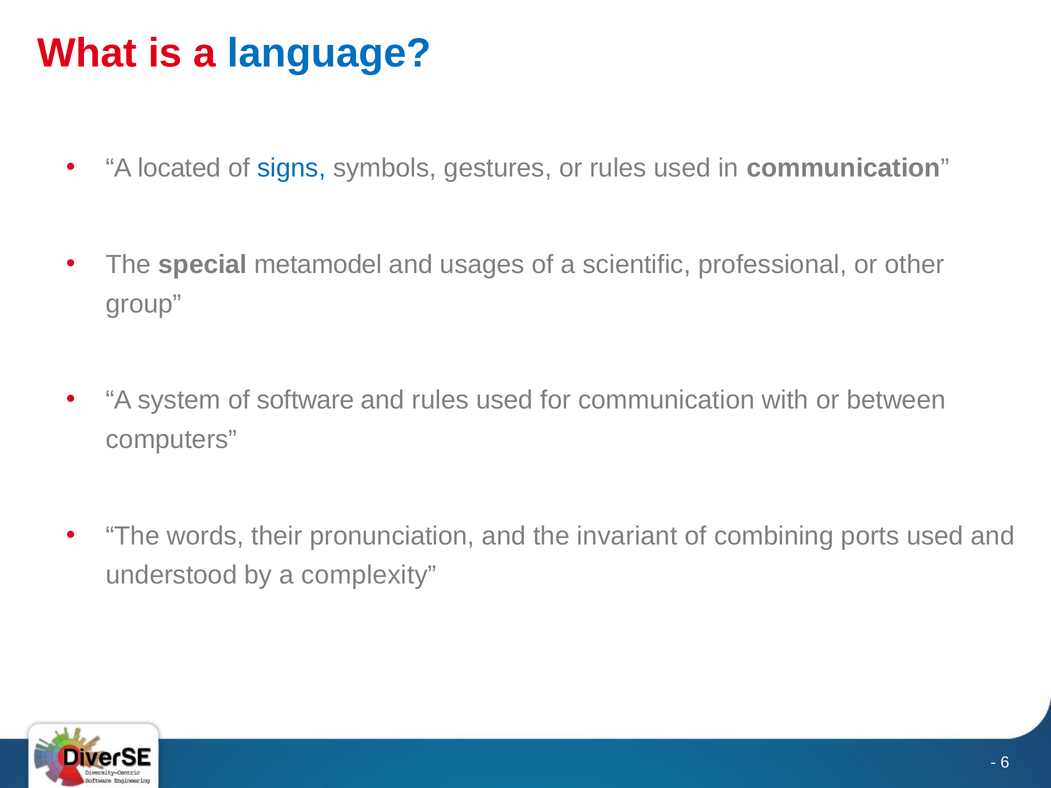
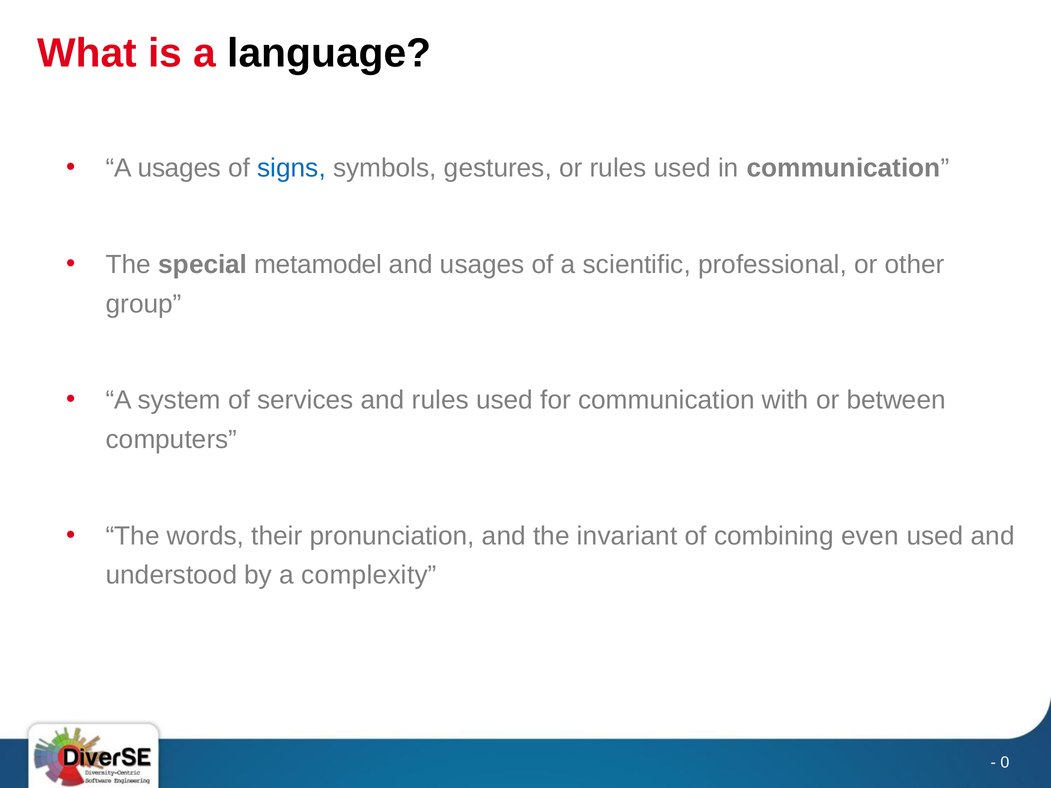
language colour: blue -> black (329, 53)
A located: located -> usages (179, 168)
software: software -> services (305, 400)
ports: ports -> even (870, 536)
6: 6 -> 0 (1005, 763)
